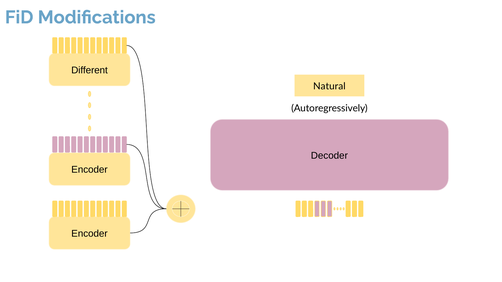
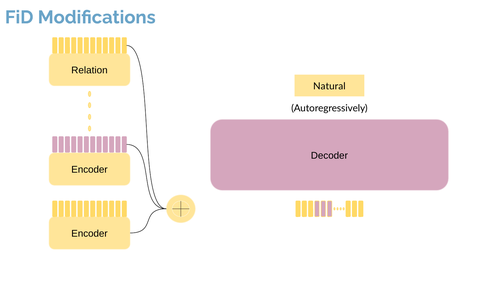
Different: Different -> Relation (89, 70)
